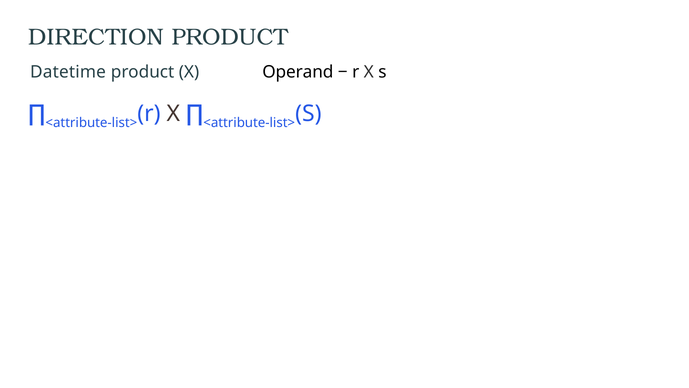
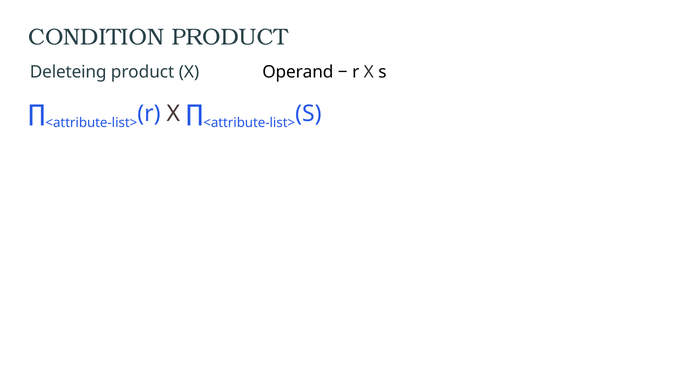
DIRECTION: DIRECTION -> CONDITION (96, 37)
Datetime: Datetime -> Deleteing (68, 72)
